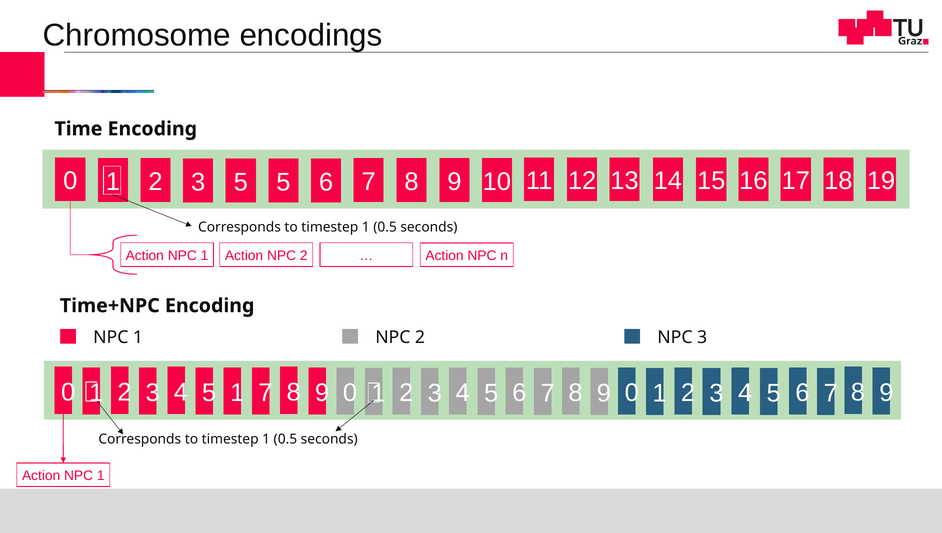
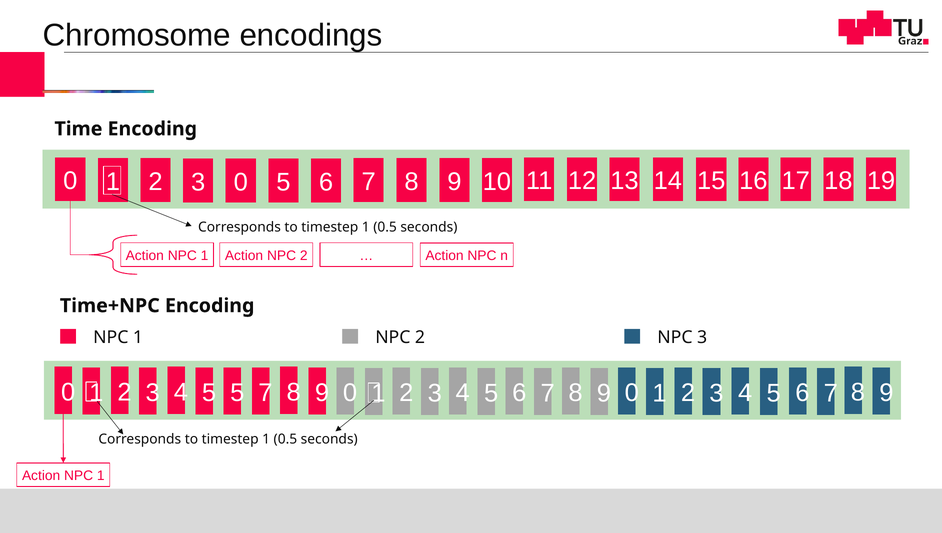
3 5: 5 -> 0 (241, 182)
5 1: 1 -> 5 (237, 392)
